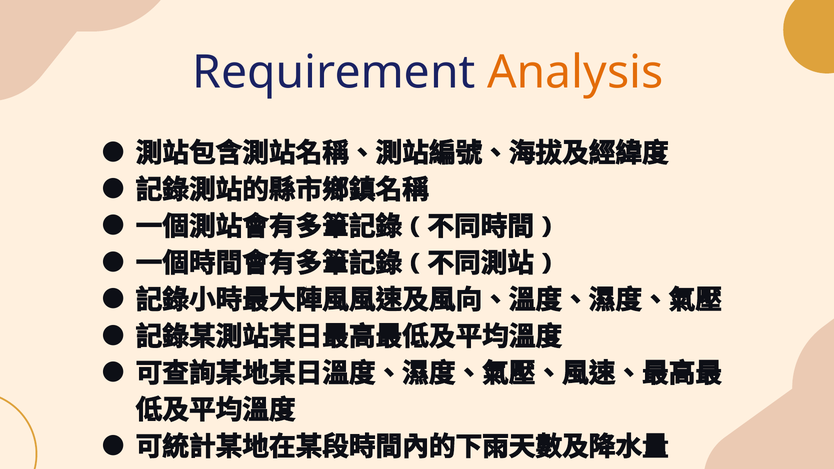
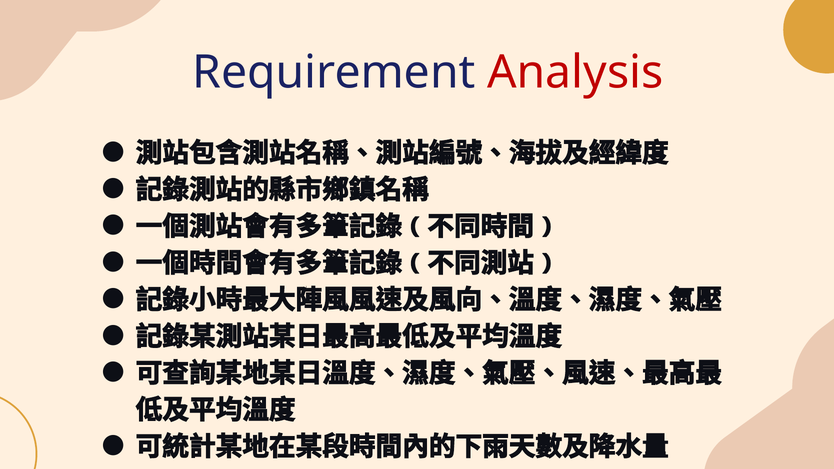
Analysis colour: orange -> red (575, 72)
